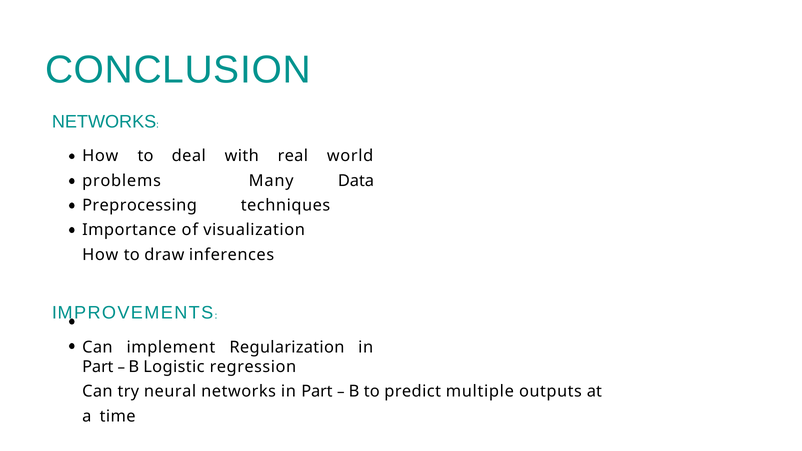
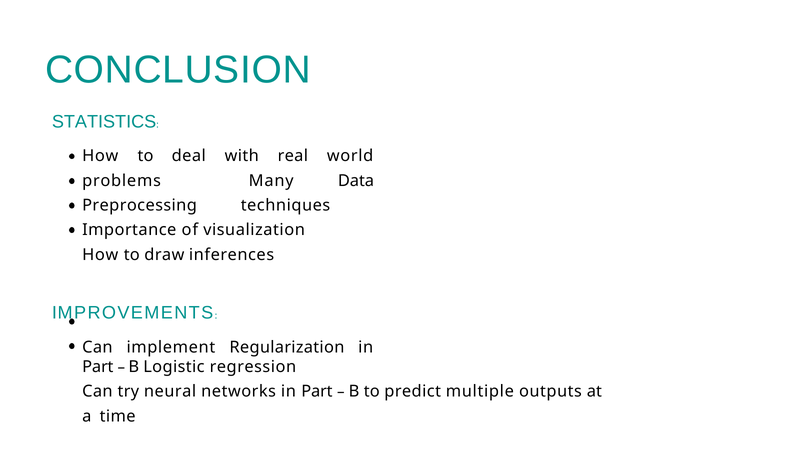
NETWORKS: NETWORKS -> STATISTICS (104, 122)
